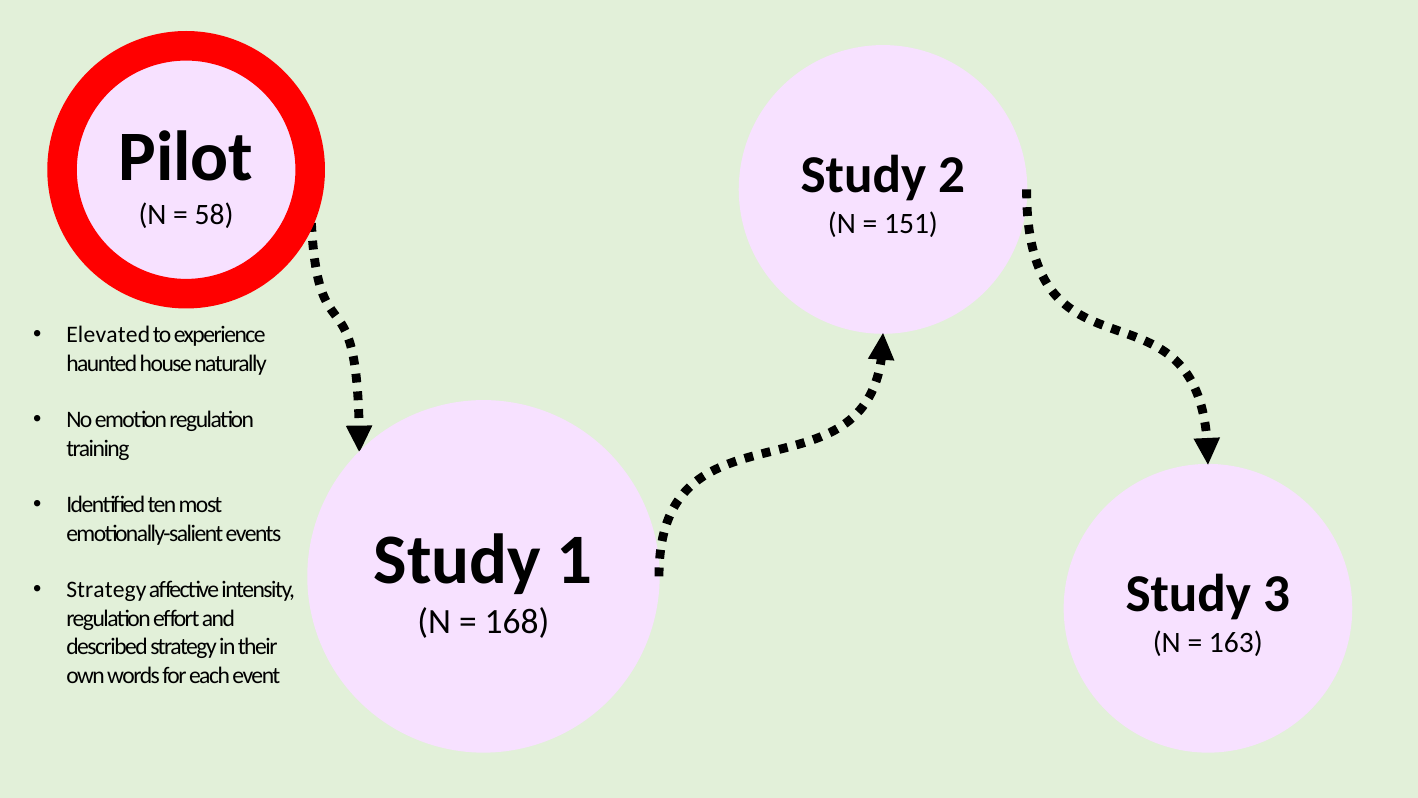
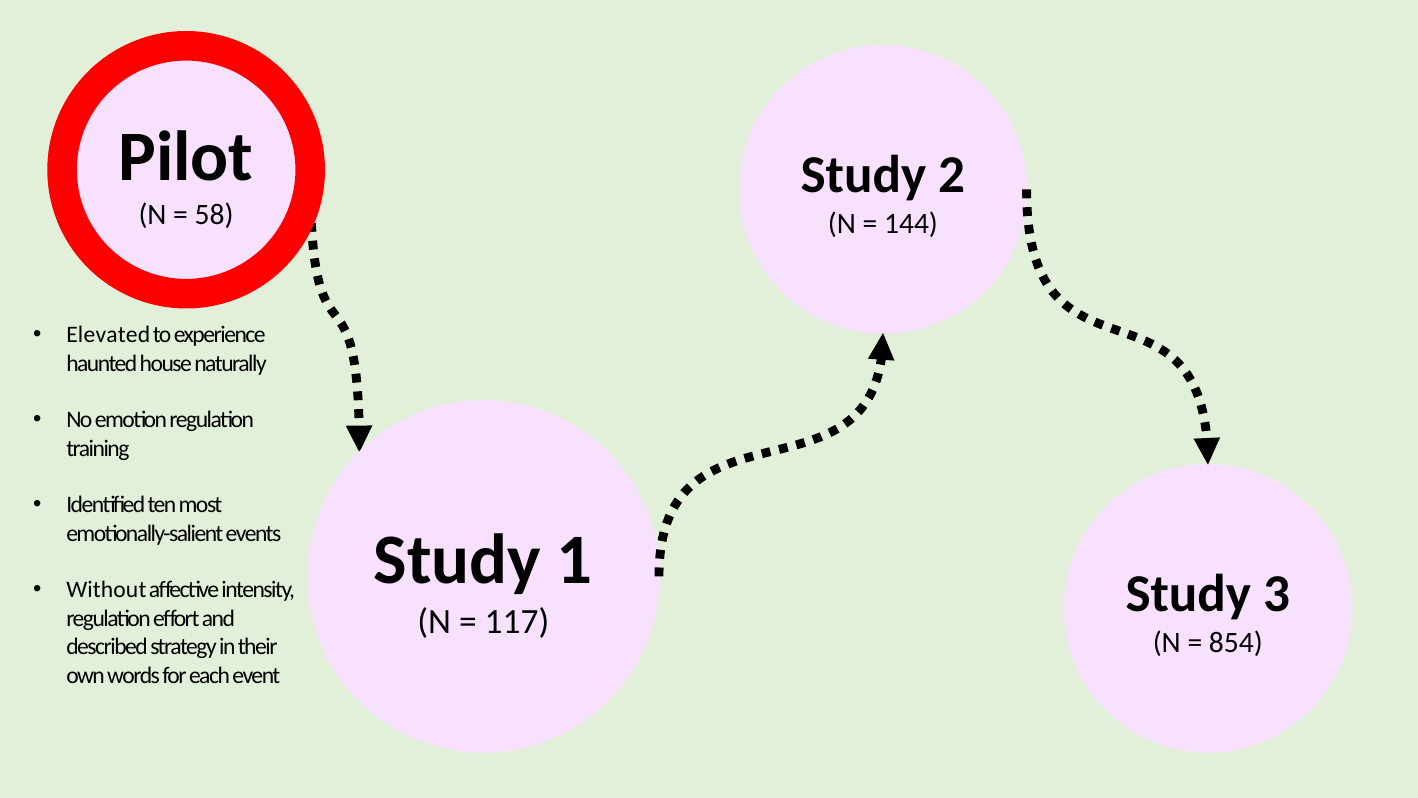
151: 151 -> 144 (911, 223)
Strategy: Strategy -> Without (106, 590)
168: 168 -> 117 (517, 621)
163: 163 -> 854 (1236, 642)
